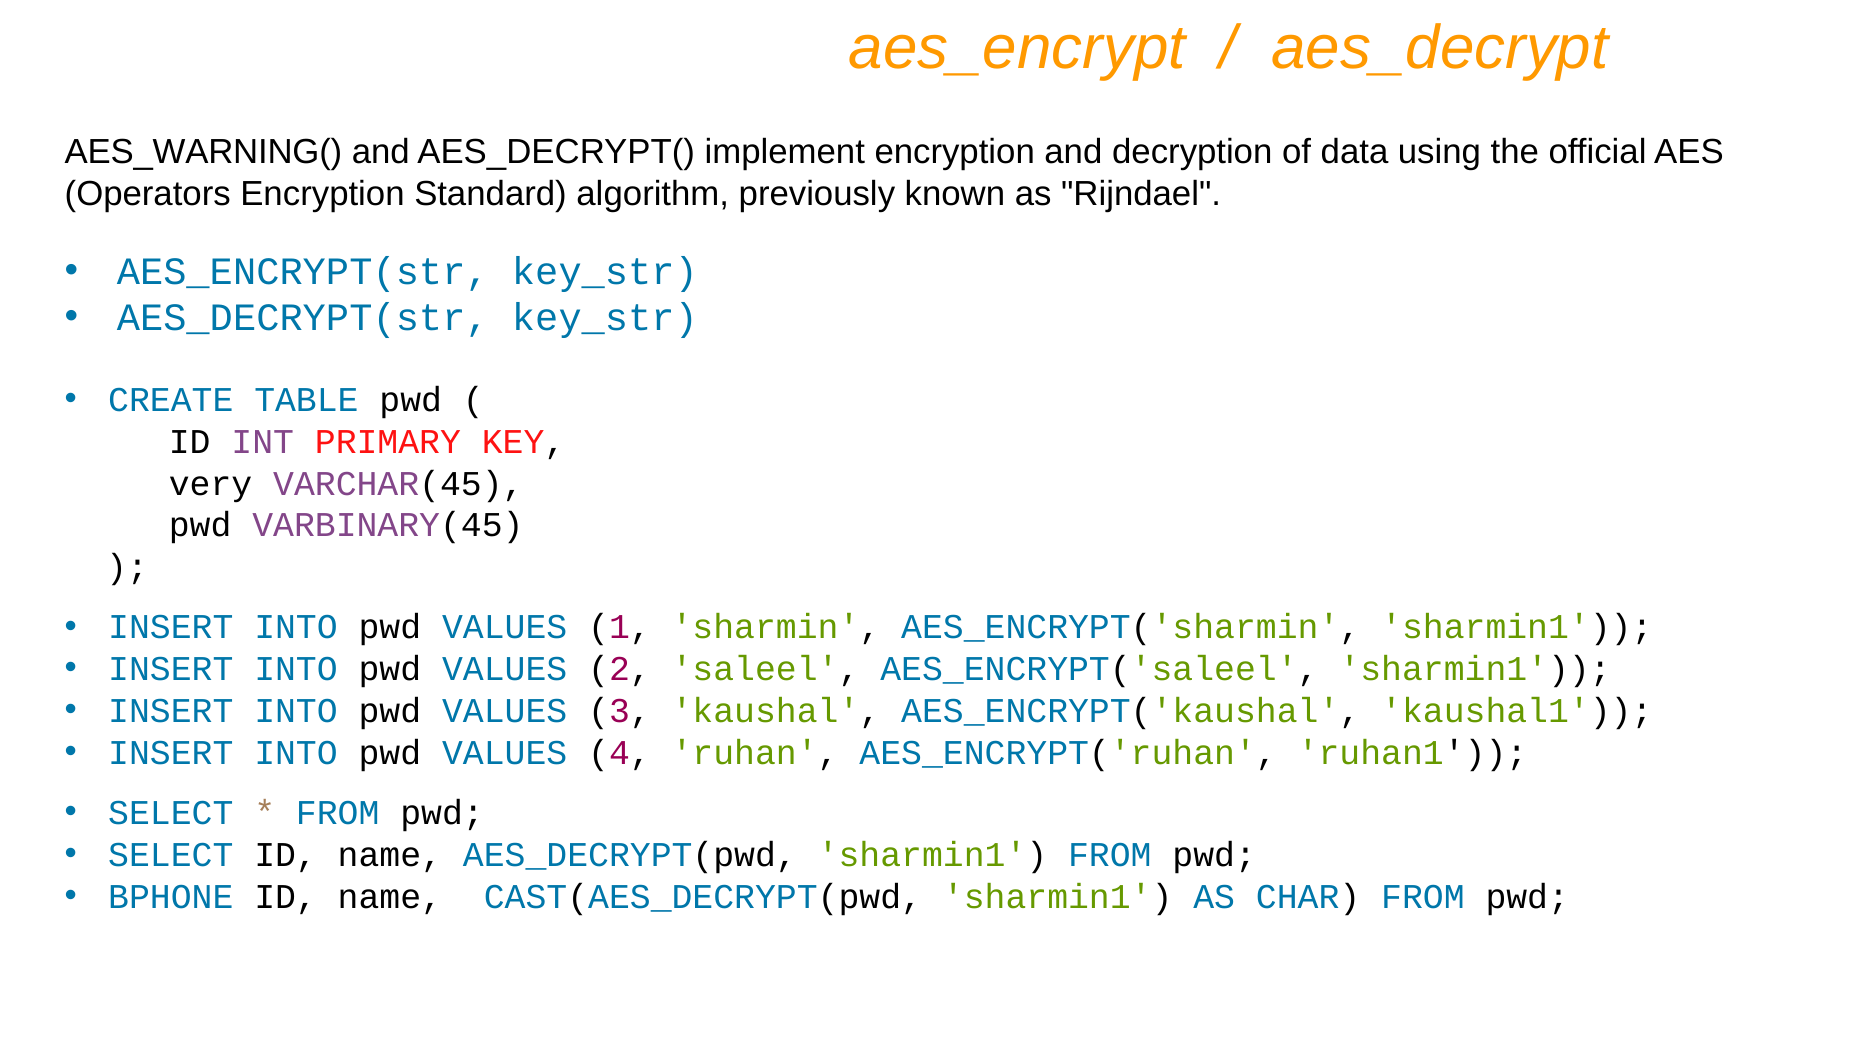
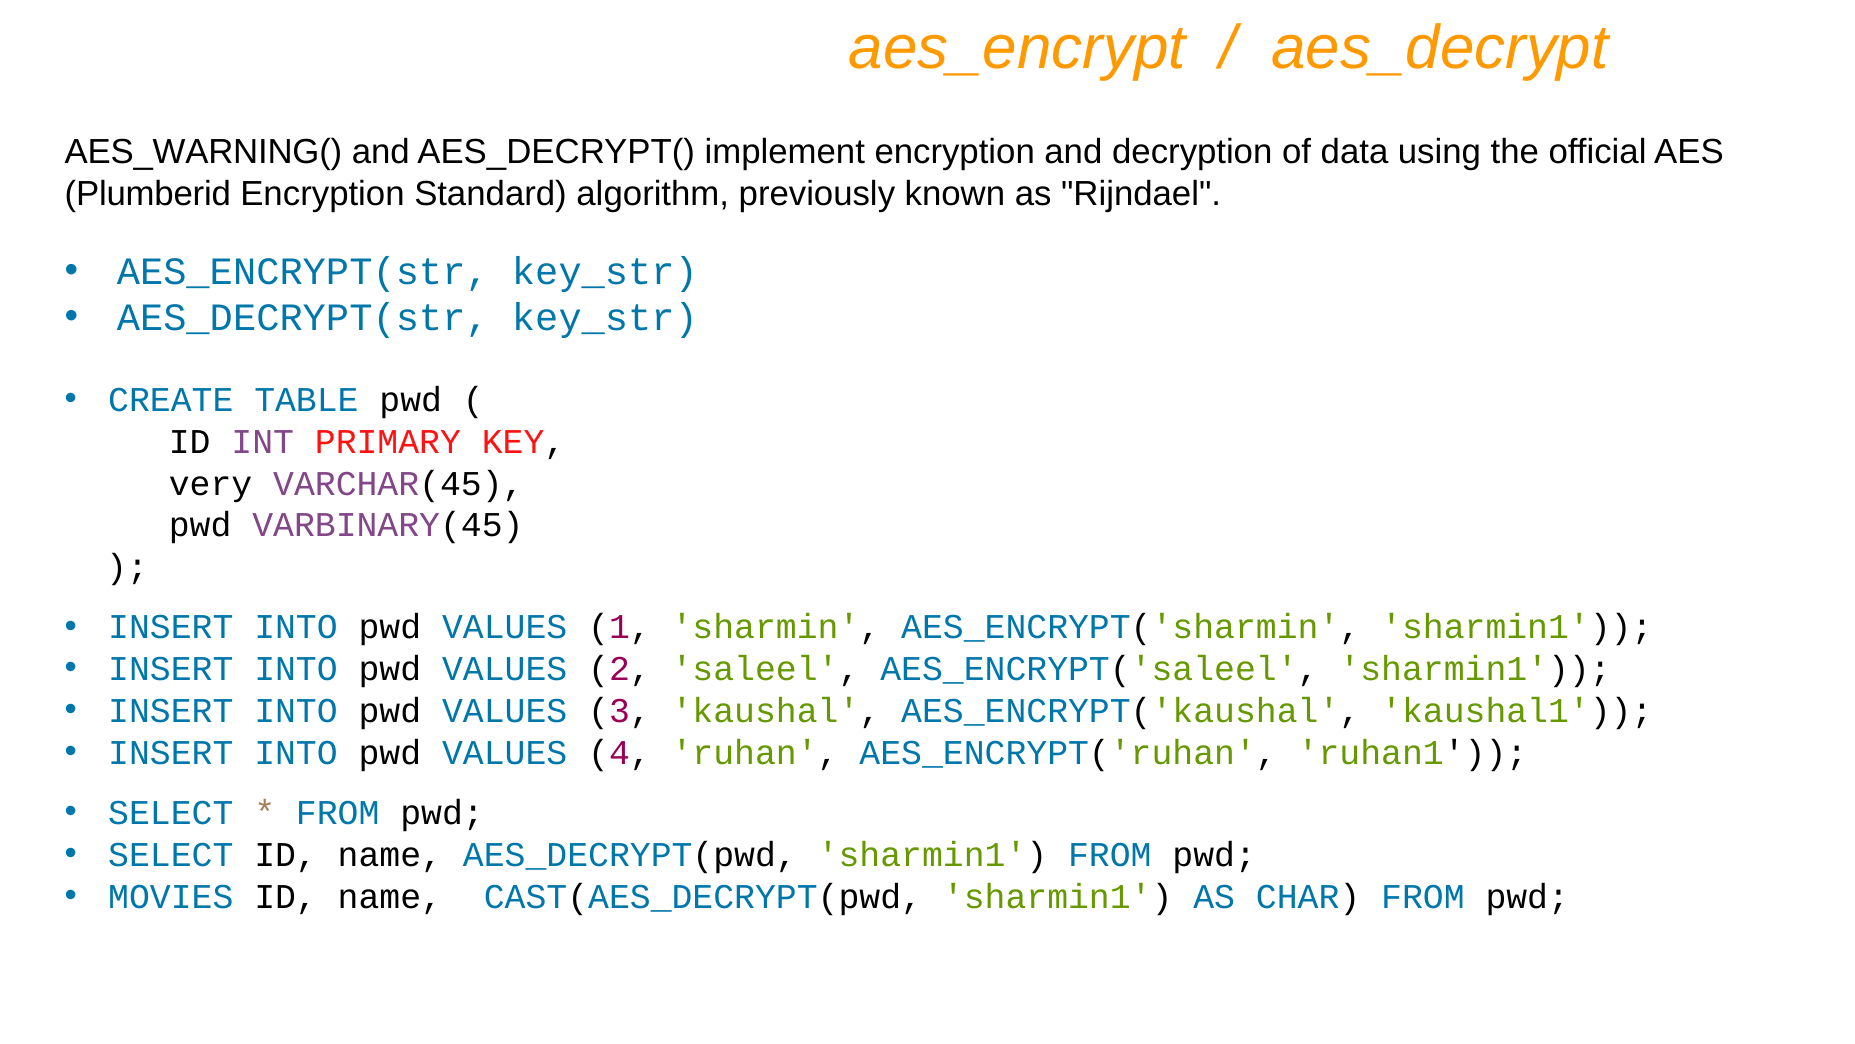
Operators: Operators -> Plumberid (148, 194)
BPHONE: BPHONE -> MOVIES (171, 896)
